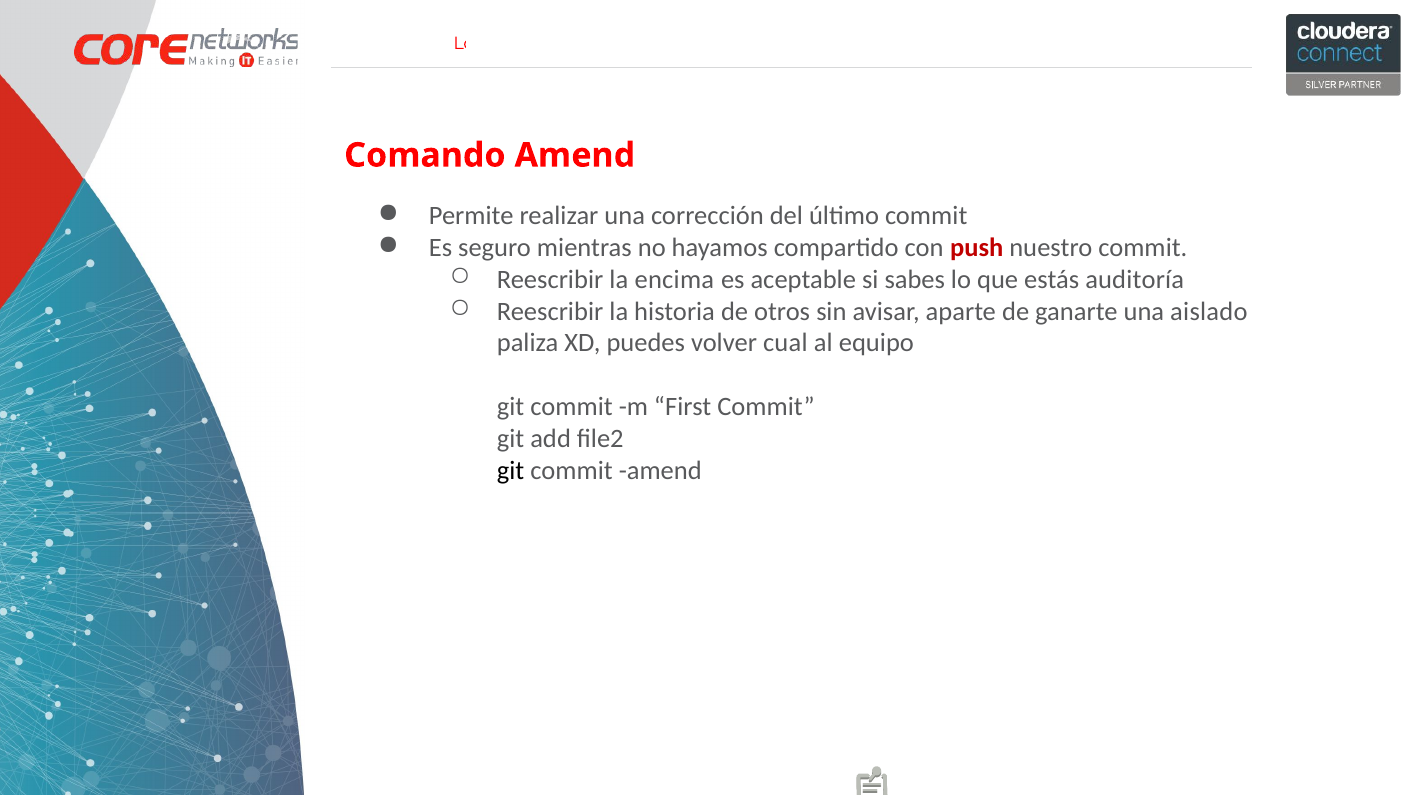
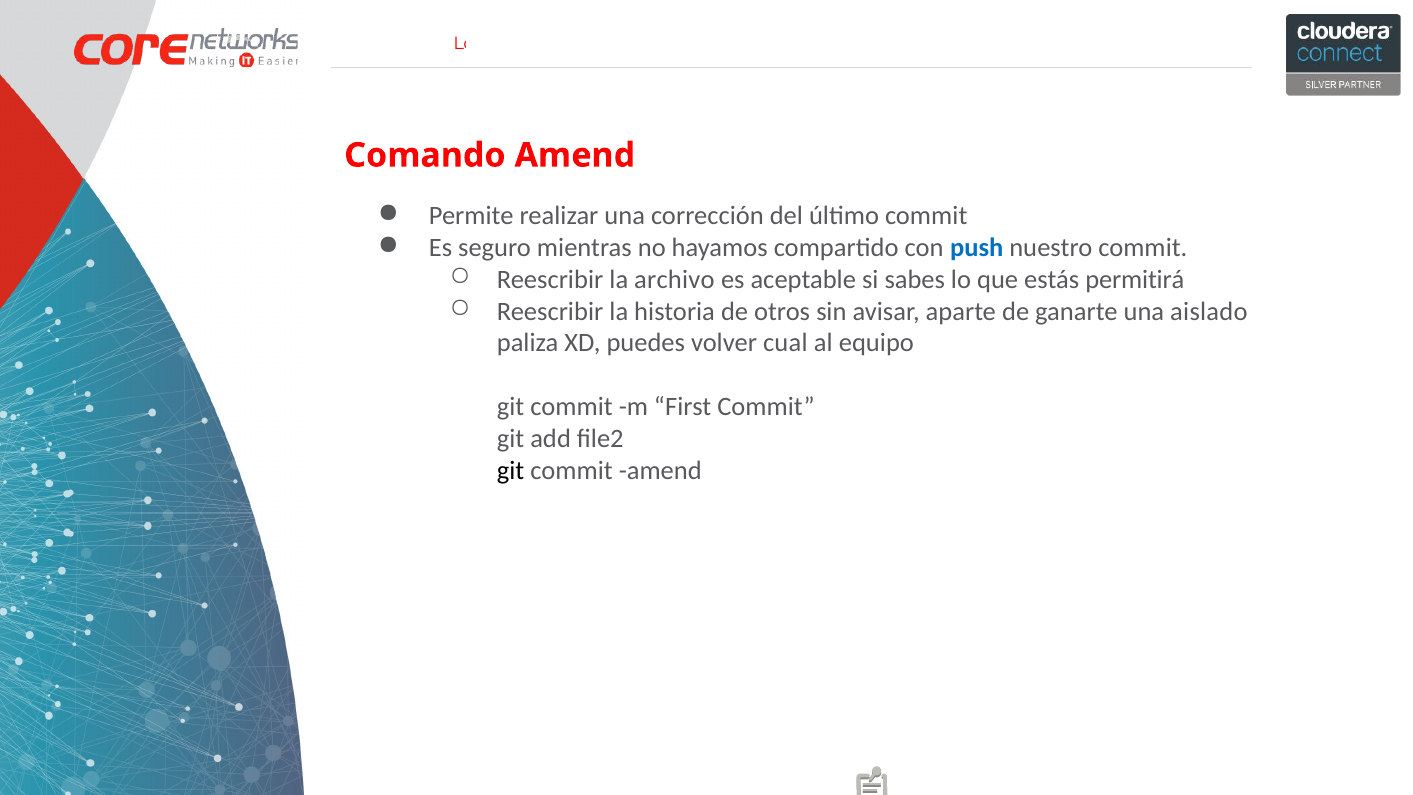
push colour: red -> blue (977, 248)
encima: encima -> archivo (674, 279)
auditoría: auditoría -> permitirá (1135, 279)
